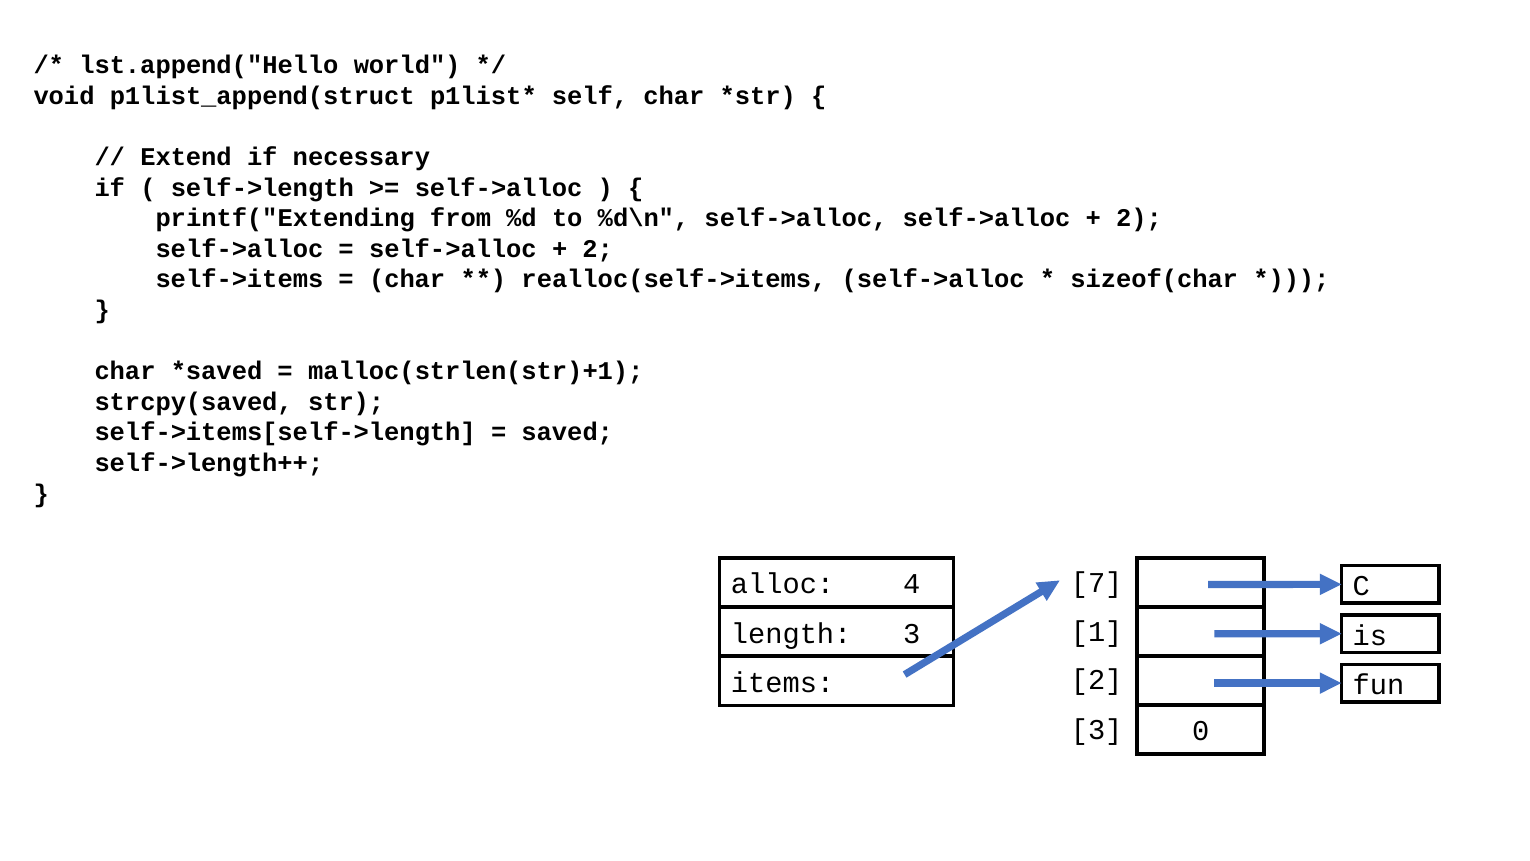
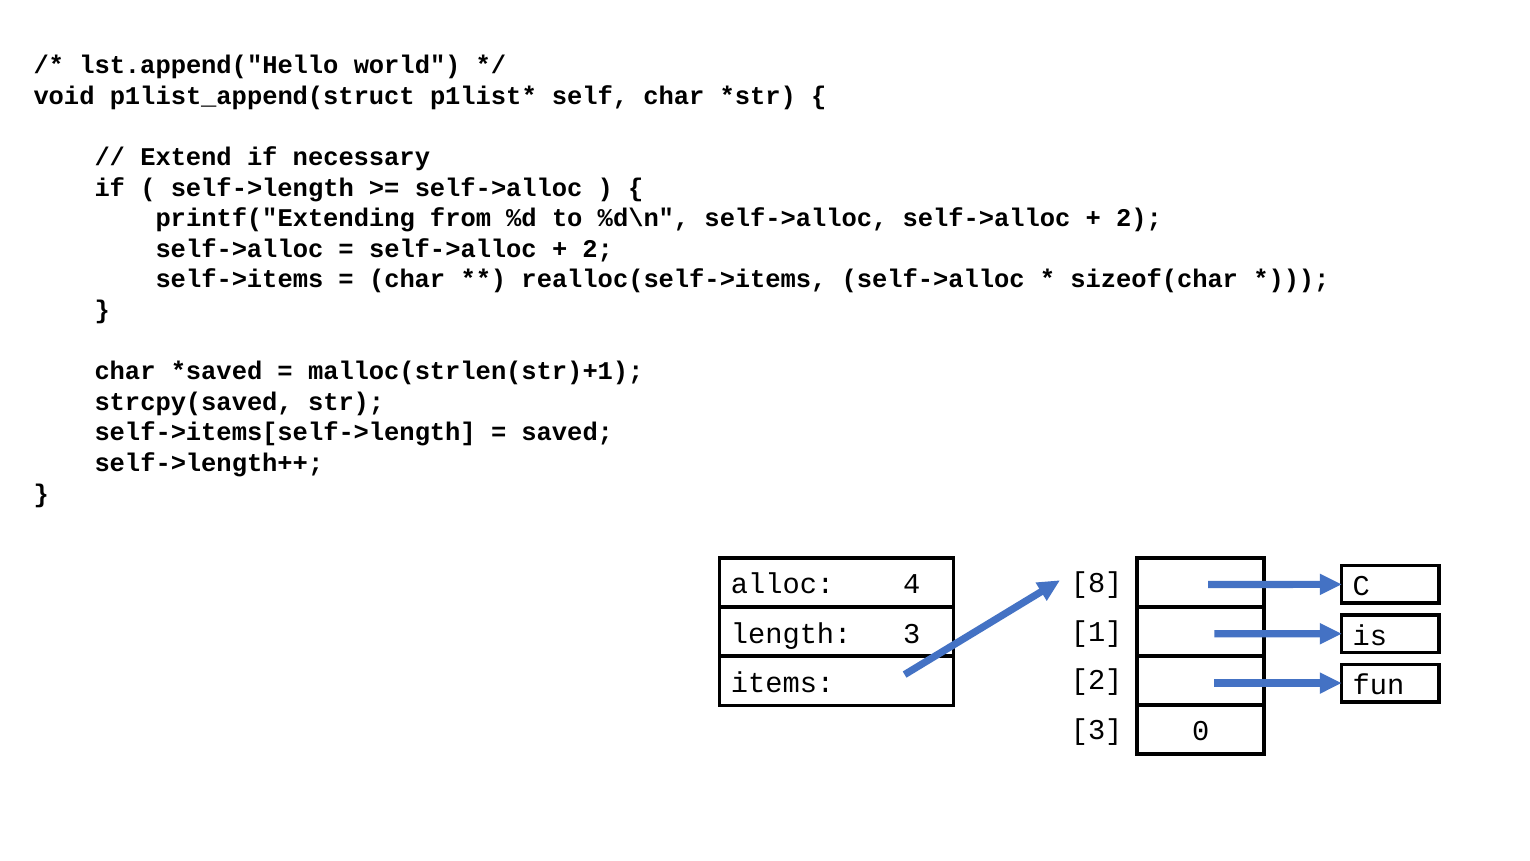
7: 7 -> 8 (1097, 582)
